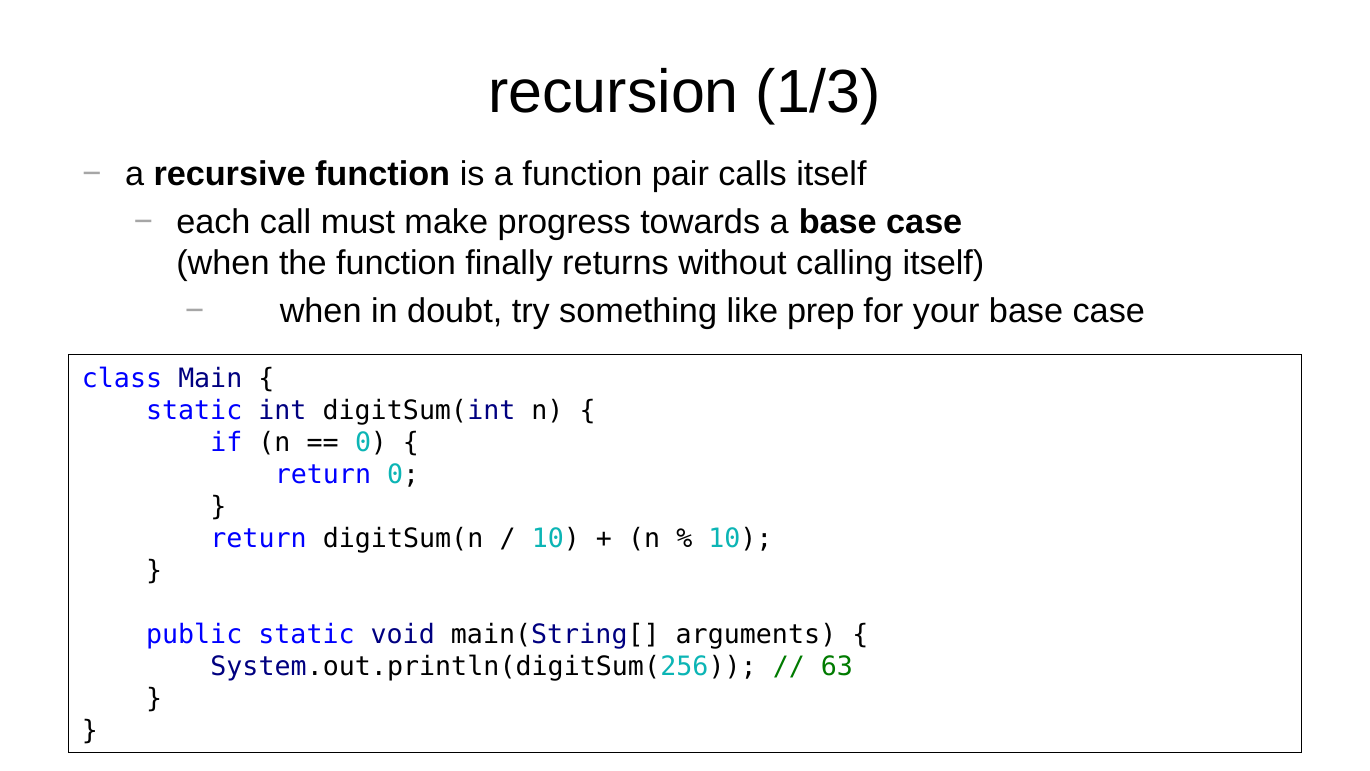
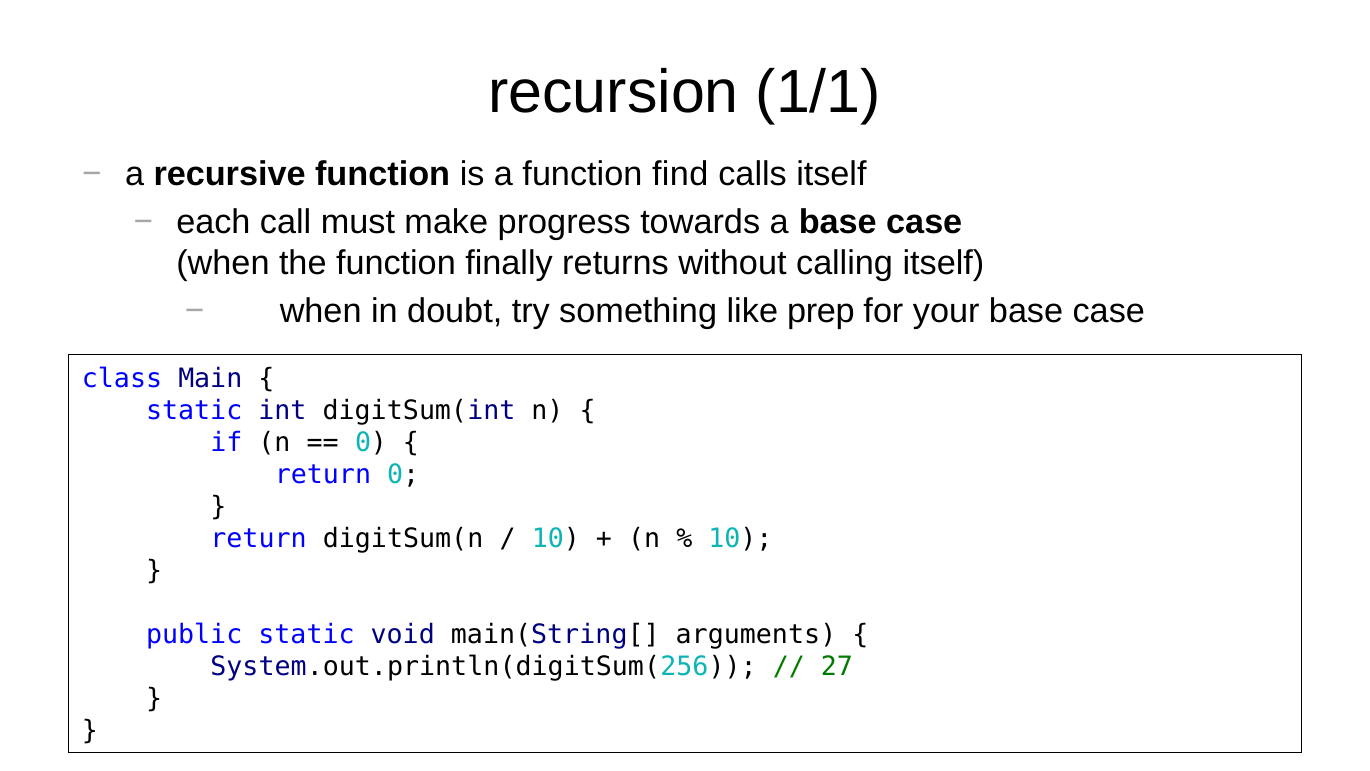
1/3: 1/3 -> 1/1 (818, 92)
pair: pair -> find (680, 174)
63: 63 -> 27 (837, 667)
